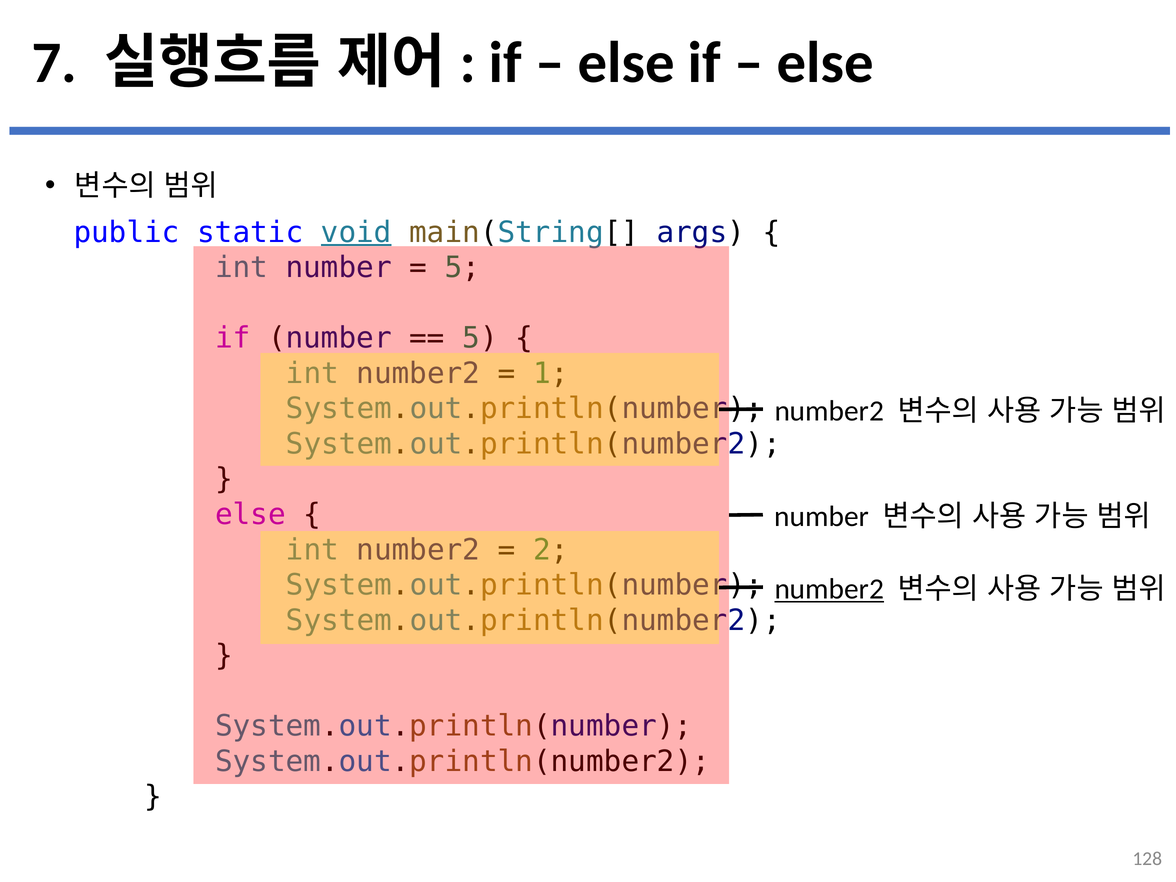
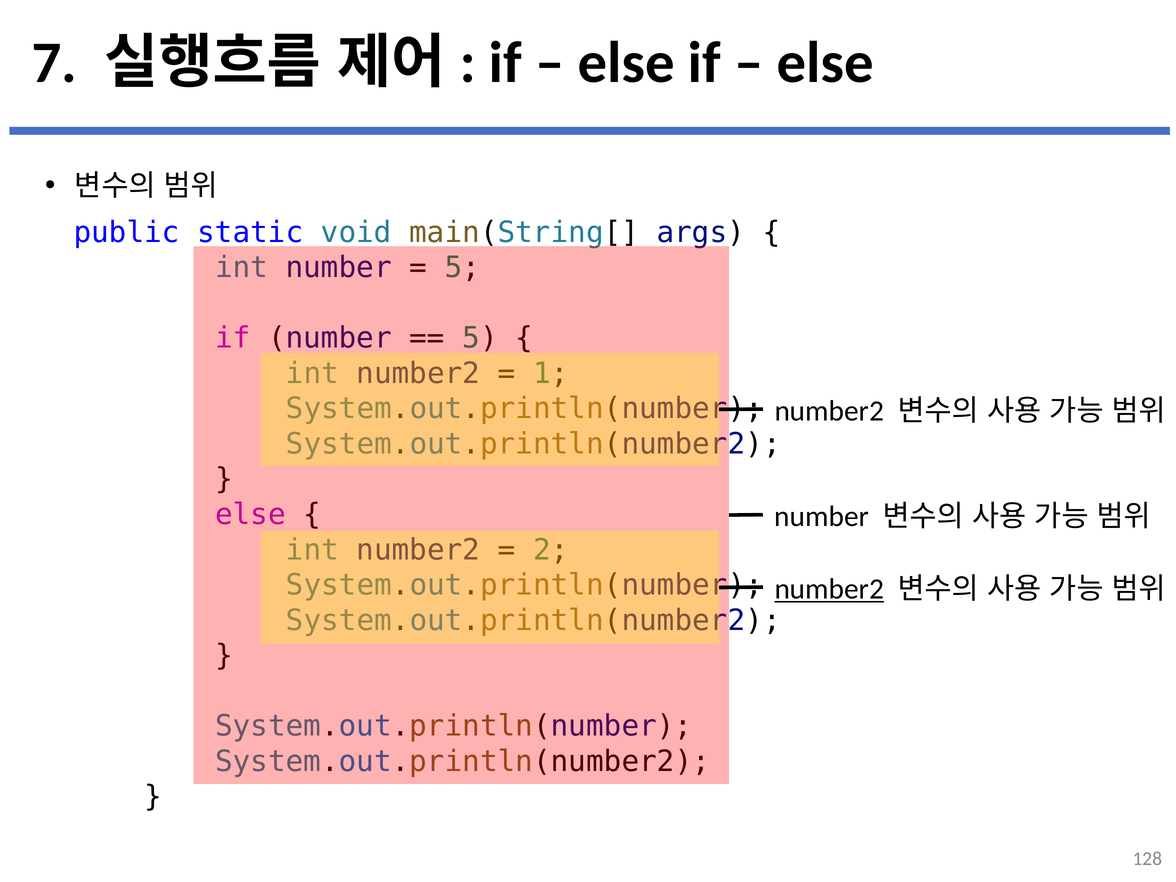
void underline: present -> none (356, 232)
